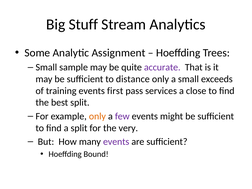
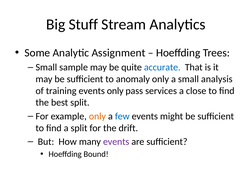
accurate colour: purple -> blue (162, 67)
distance: distance -> anomaly (133, 79)
exceeds: exceeds -> analysis (217, 79)
events first: first -> only (115, 91)
few colour: purple -> blue (122, 116)
very: very -> drift (128, 128)
